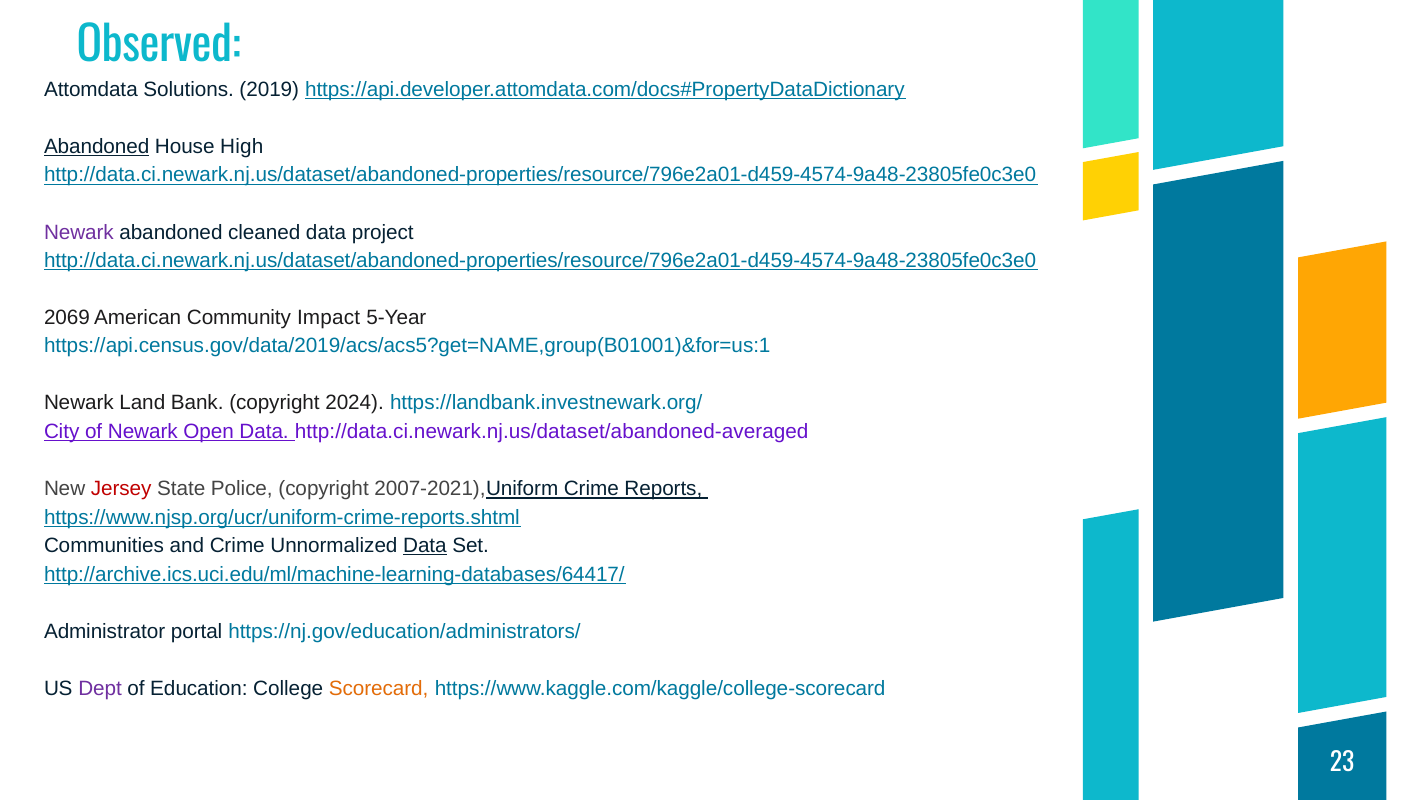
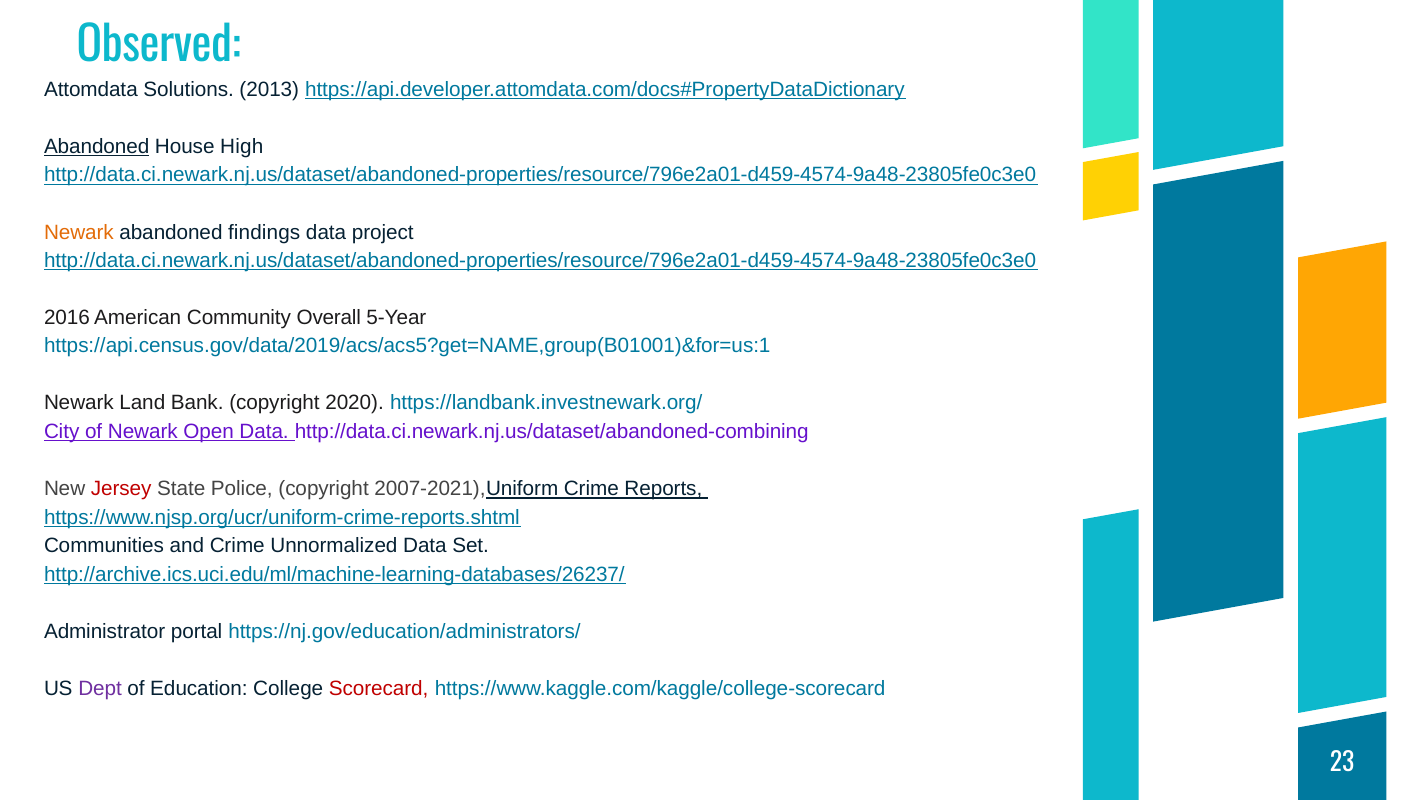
2019: 2019 -> 2013 (269, 89)
Newark colour: purple -> orange (79, 232)
cleaned: cleaned -> findings (264, 232)
2069: 2069 -> 2016 (67, 317)
Impact: Impact -> Overall (329, 317)
2024: 2024 -> 2020 (355, 403)
http://data.ci.newark.nj.us/dataset/abandoned-averaged: http://data.ci.newark.nj.us/dataset/abandoned-averaged -> http://data.ci.newark.nj.us/dataset/abandoned-combining (552, 432)
Data underline: present -> none (425, 546)
http://archive.ics.uci.edu/ml/machine-learning-databases/64417/: http://archive.ics.uci.edu/ml/machine-learning-databases/64417/ -> http://archive.ics.uci.edu/ml/machine-learning-databases/26237/ (334, 574)
Scorecard colour: orange -> red (379, 689)
